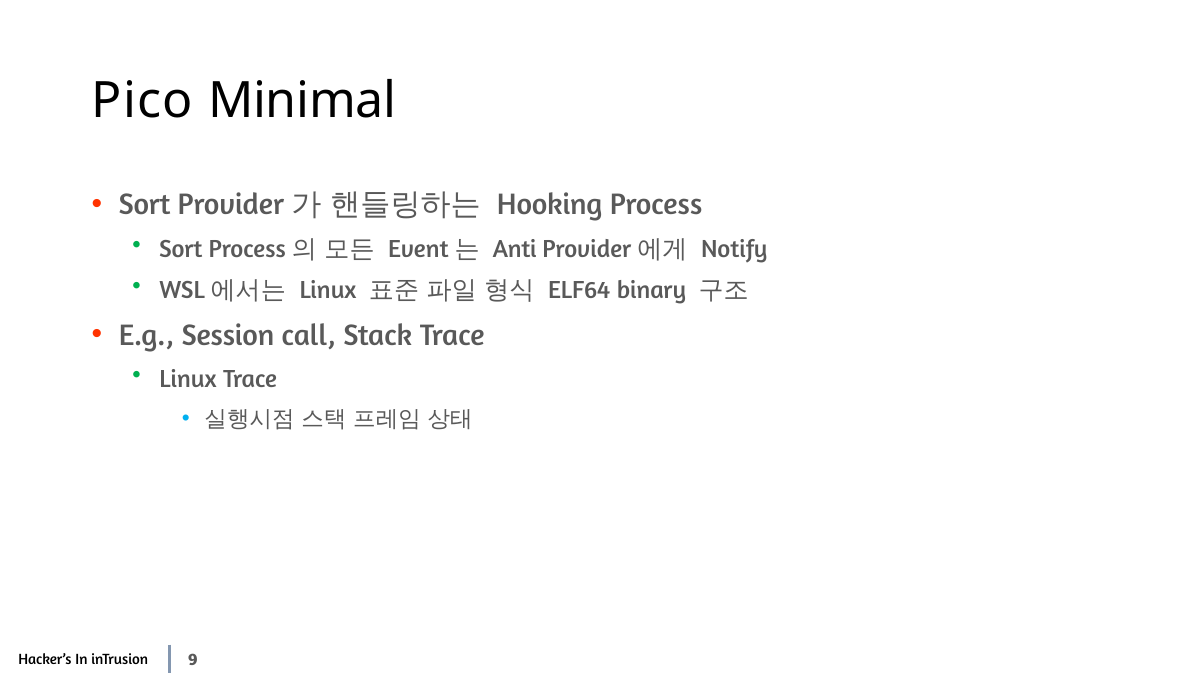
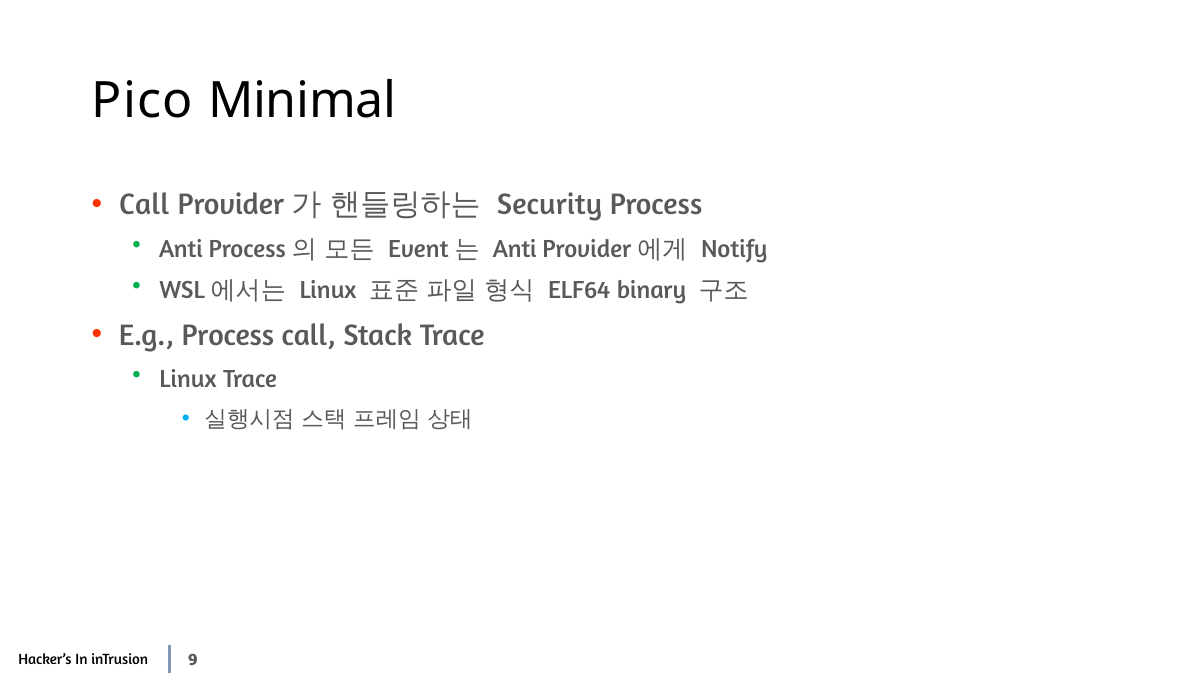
Sort: Sort -> Call (144, 205)
Hooking: Hooking -> Security (550, 205)
Sort: Sort -> Anti (181, 249)
E.g Session: Session -> Process (228, 335)
